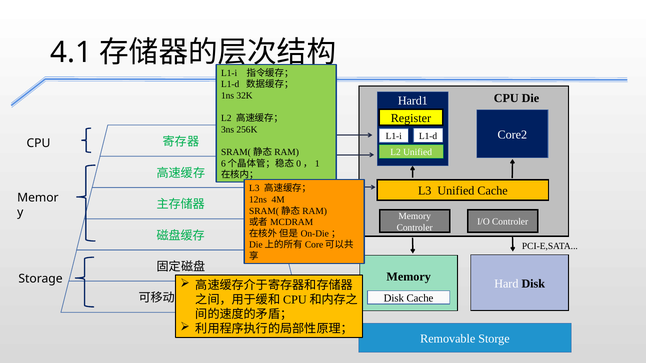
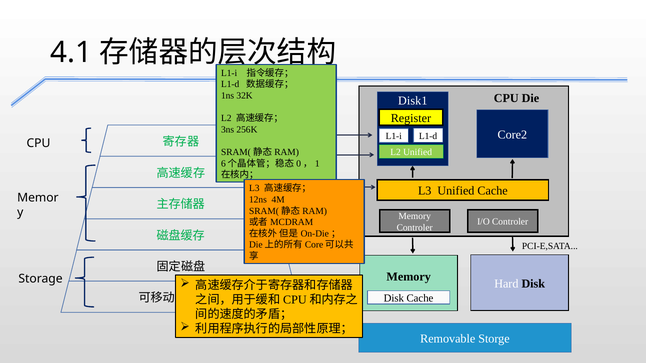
Hard1: Hard1 -> Disk1 (413, 101)
